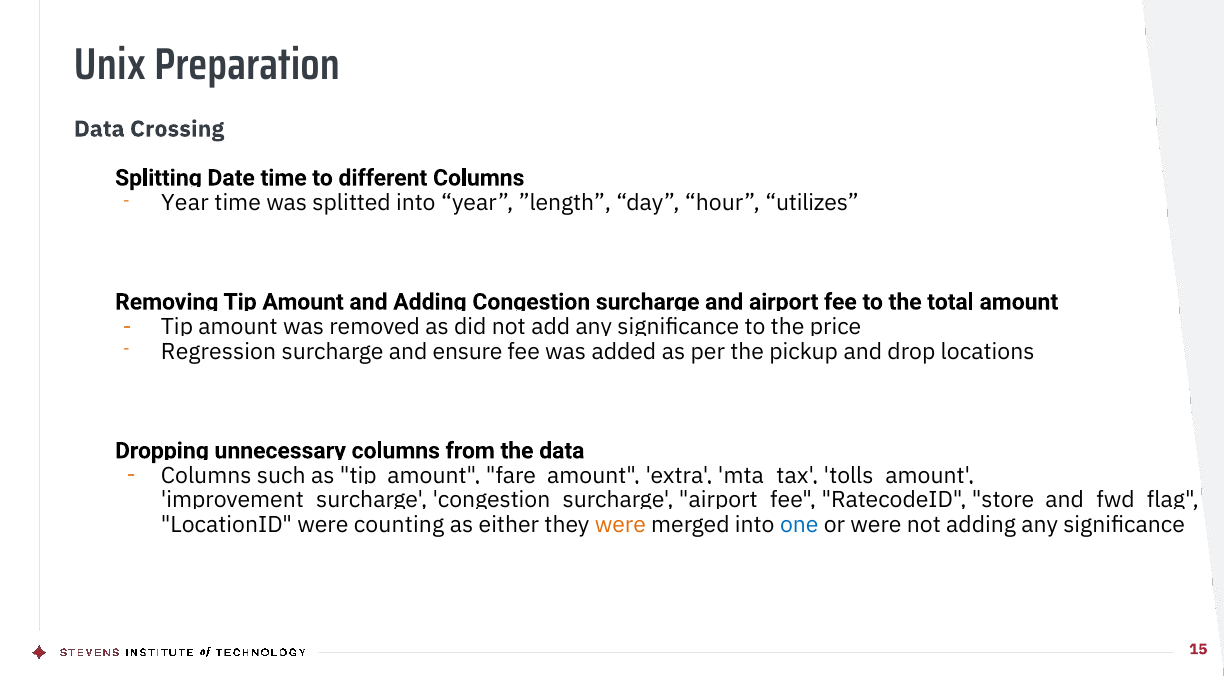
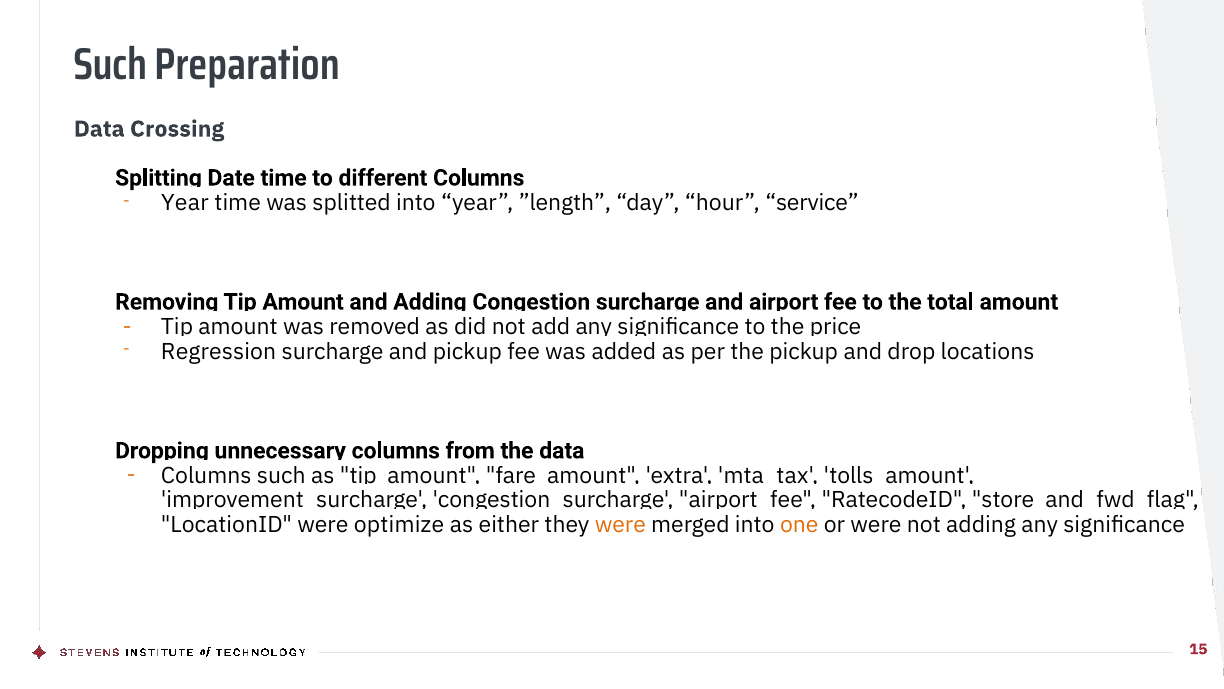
Unix: Unix -> Such (110, 65)
utilizes: utilizes -> service (812, 203)
and ensure: ensure -> pickup (467, 351)
counting: counting -> optimize (399, 525)
one colour: blue -> orange (799, 525)
